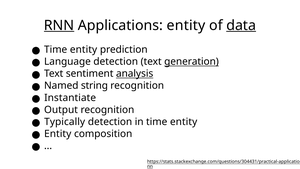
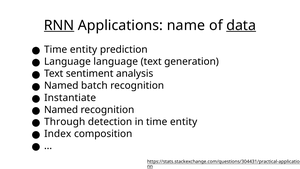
Applications entity: entity -> name (186, 25)
Language detection: detection -> language (116, 62)
generation underline: present -> none (192, 62)
analysis underline: present -> none (135, 74)
string: string -> batch (94, 86)
Output: Output -> Named (61, 110)
Typically: Typically -> Through (65, 122)
Entity: Entity -> Index (58, 134)
